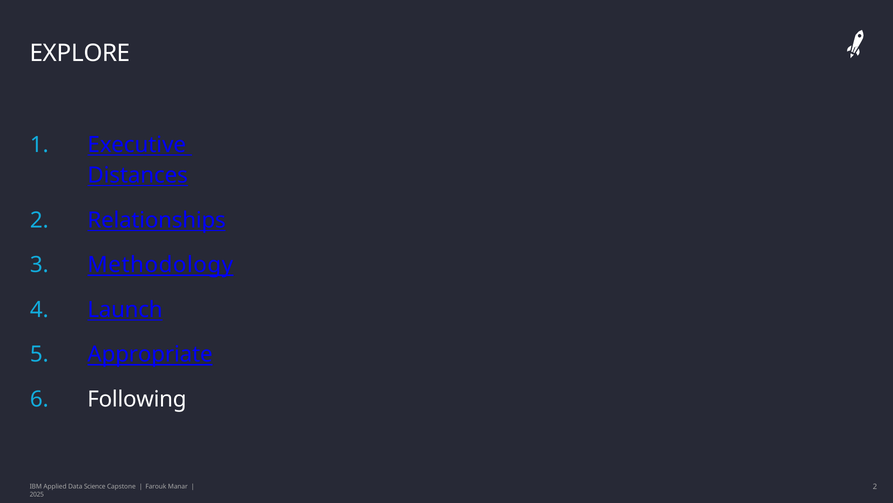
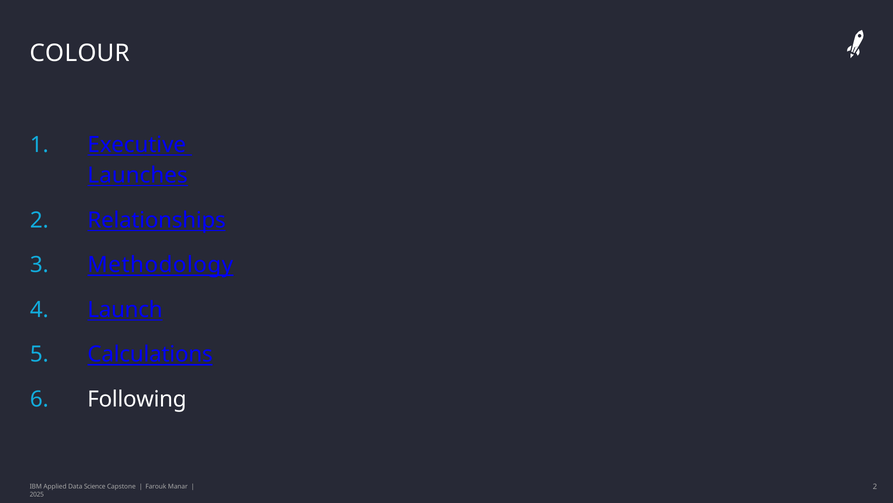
EXPLORE: EXPLORE -> COLOUR (80, 53)
Distances: Distances -> Launches (138, 175)
Appropriate: Appropriate -> Calculations (150, 354)
